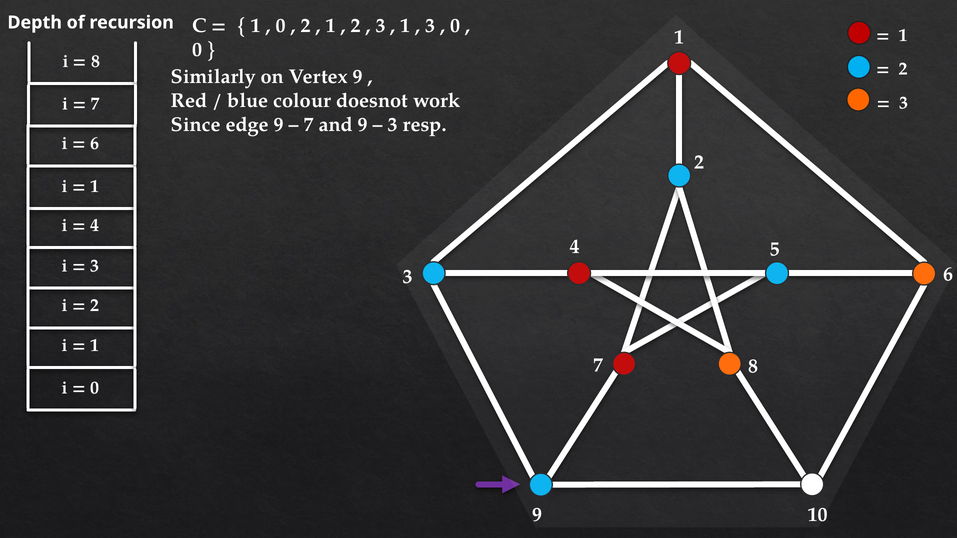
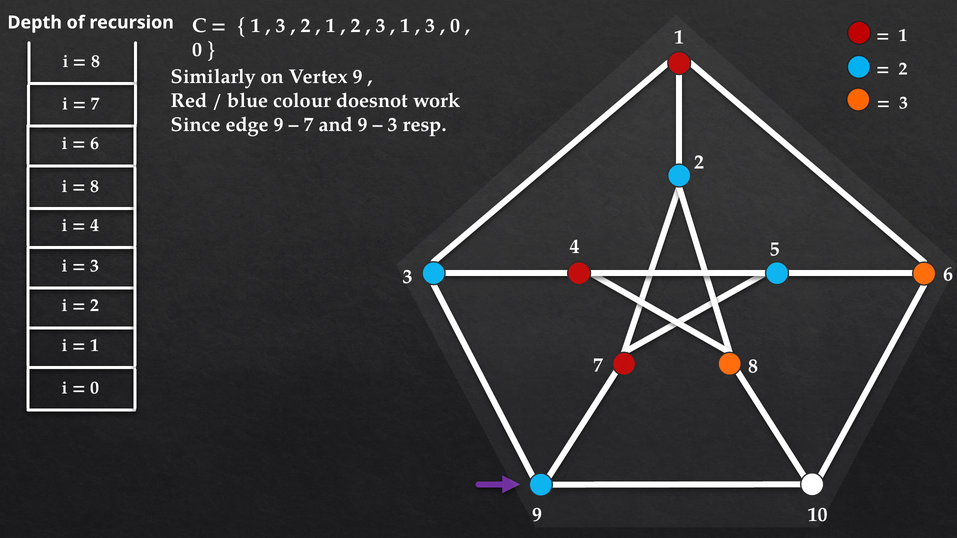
0: 0 -> 3 (281, 26)
1: 1 -> 8 (95, 186)
